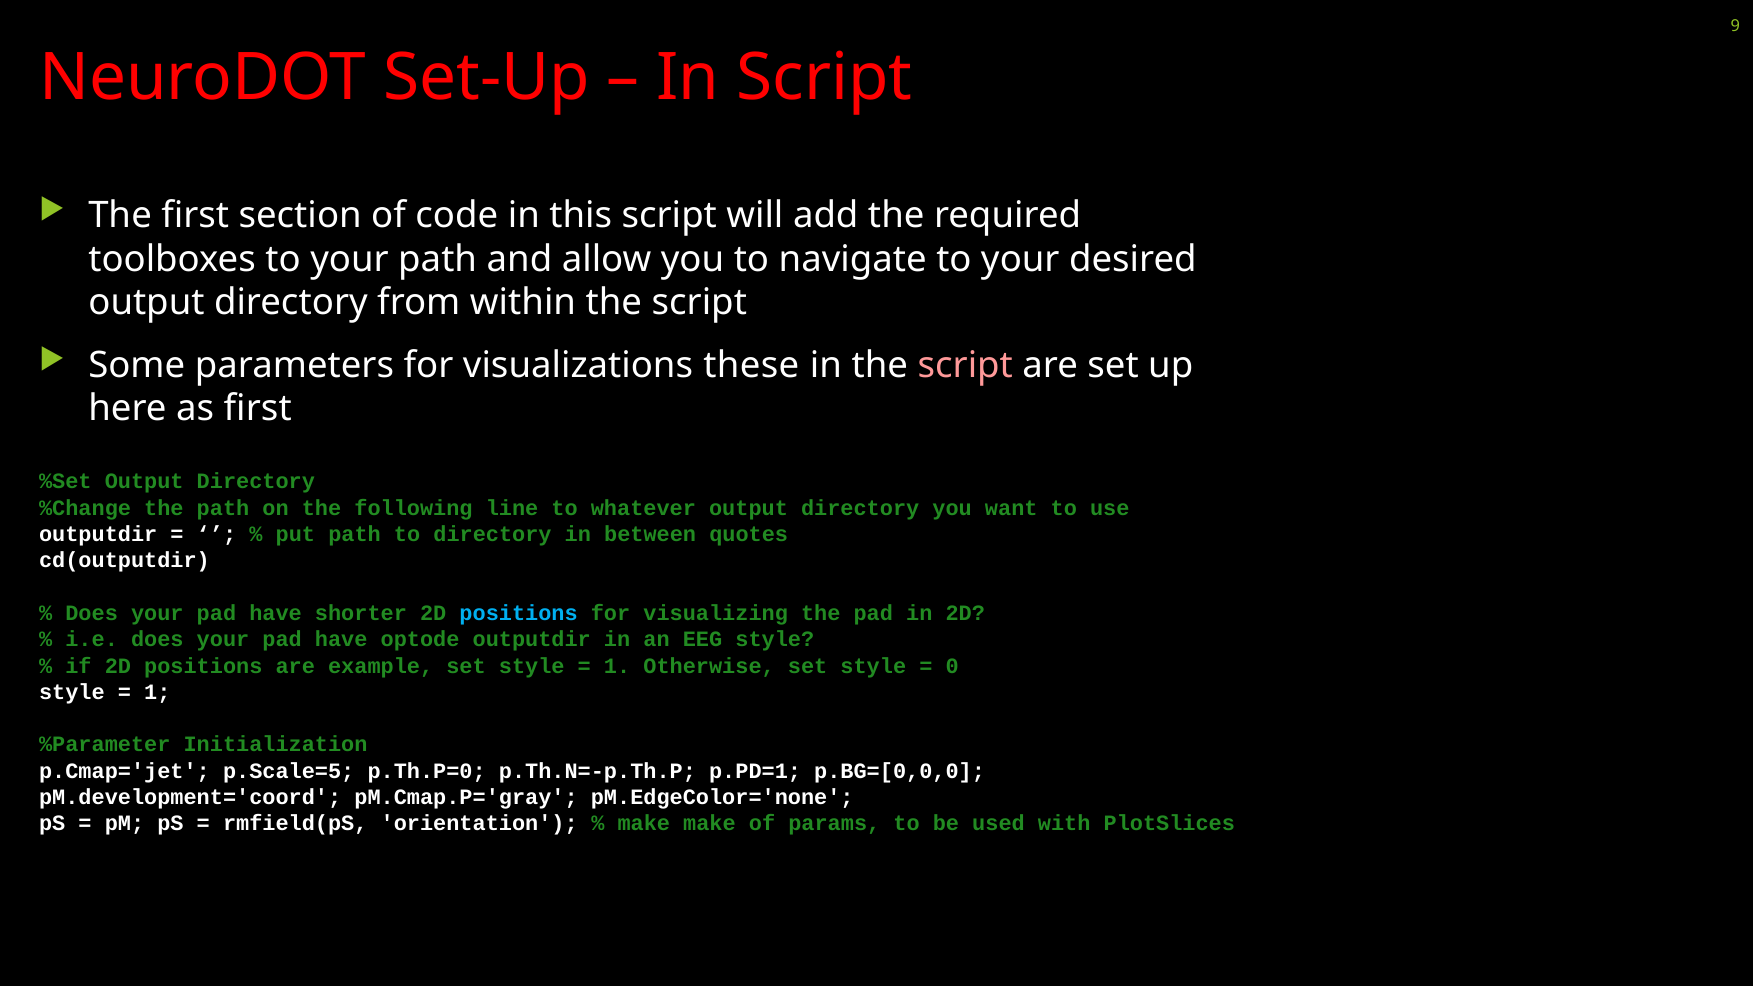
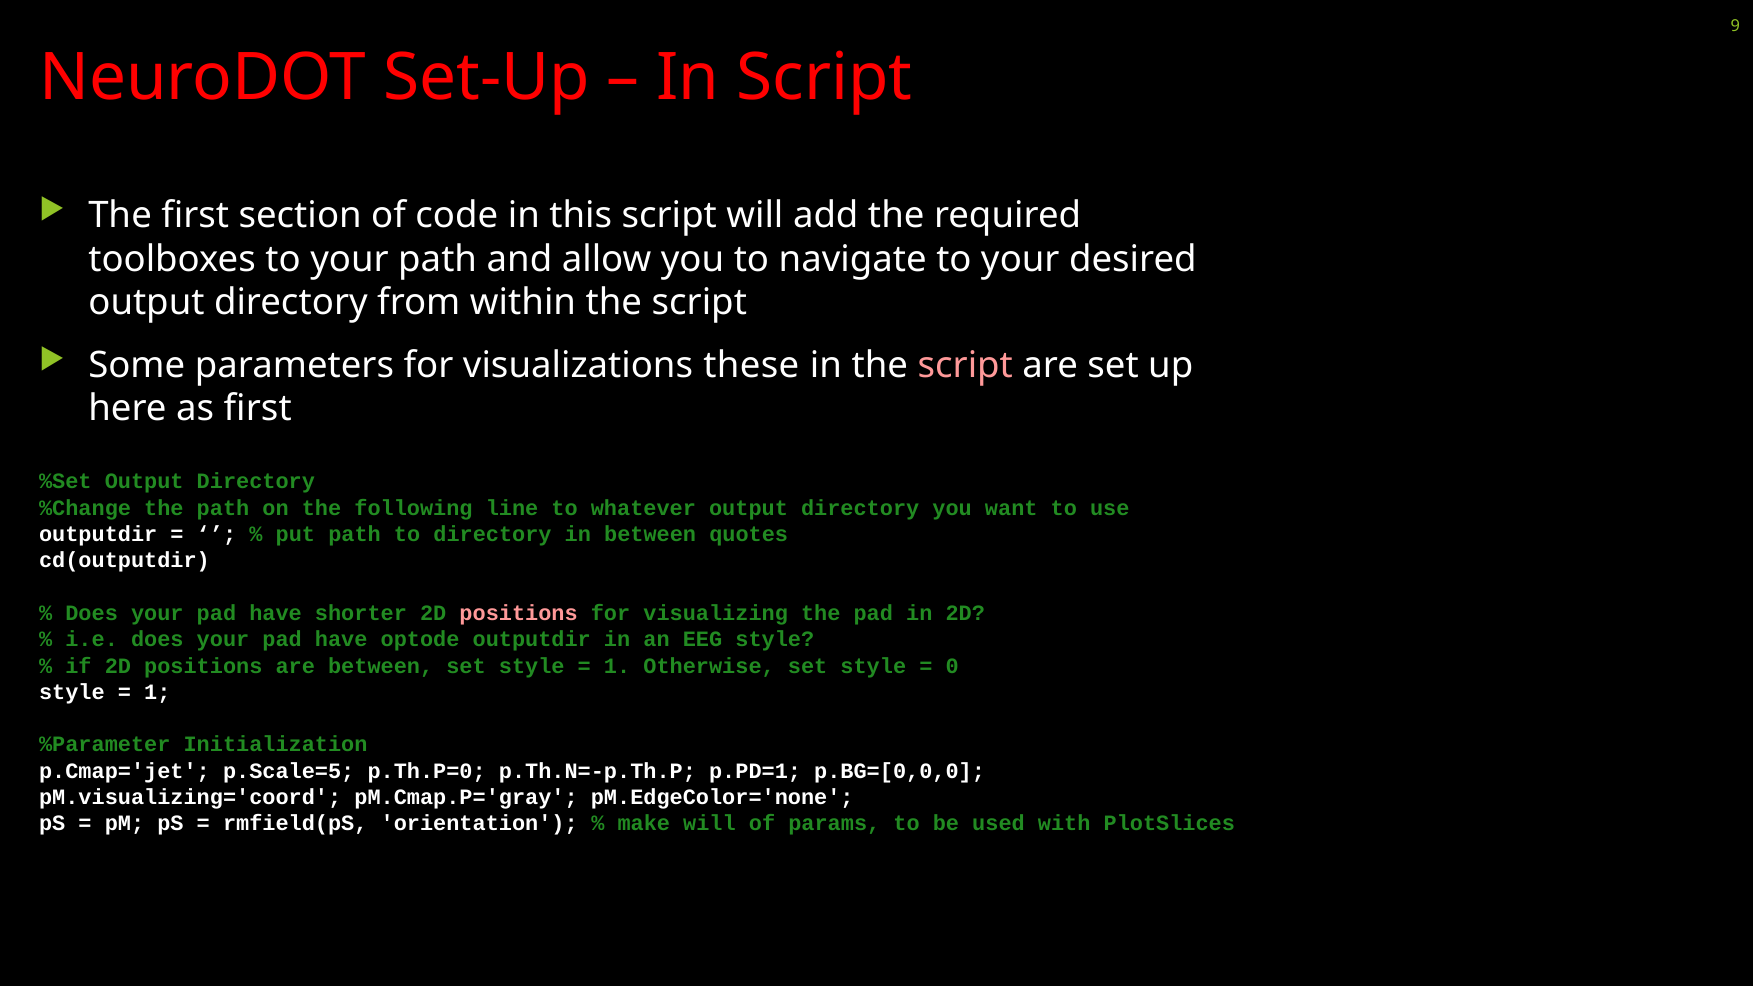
positions colour: light blue -> pink (519, 613)
are example: example -> between (381, 666)
pM.development='coord: pM.development='coord -> pM.visualizing='coord (190, 797)
make make: make -> will (709, 824)
